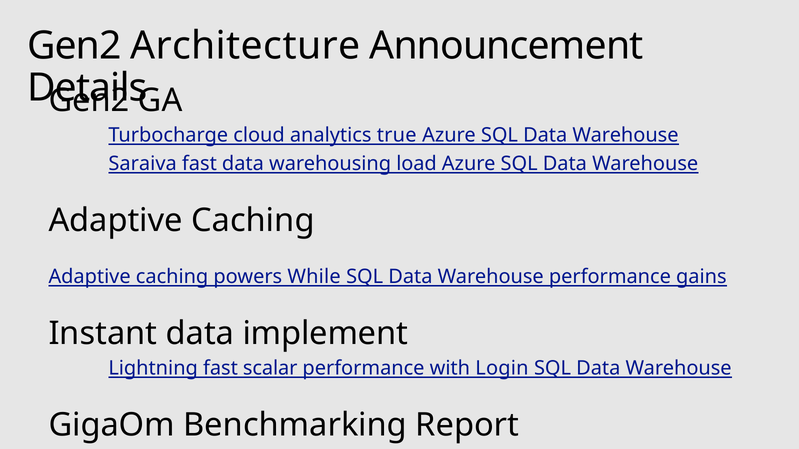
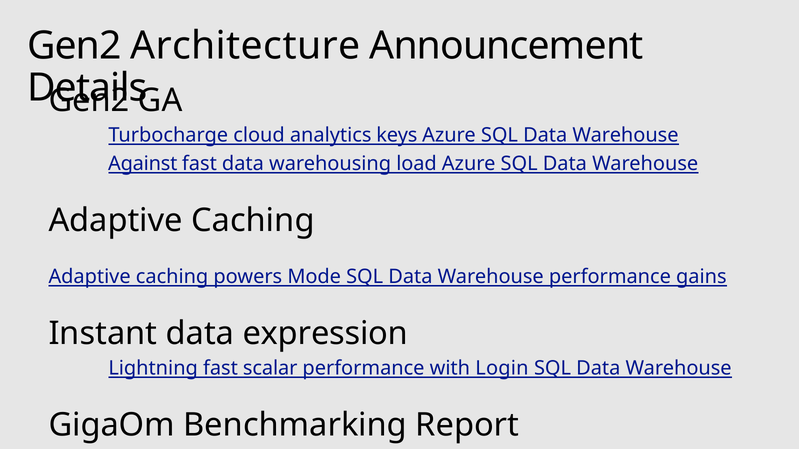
true: true -> keys (397, 135)
Saraiva: Saraiva -> Against (143, 164)
While: While -> Mode (314, 277)
implement: implement -> expression (325, 334)
